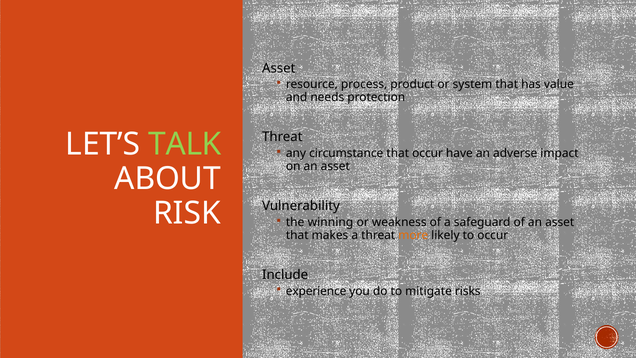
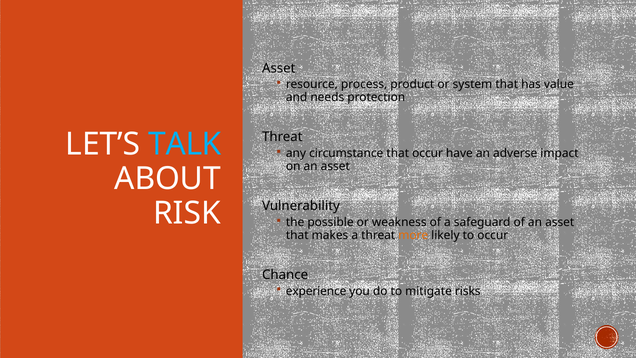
TALK colour: light green -> light blue (185, 144)
winning: winning -> possible (331, 222)
Include: Include -> Chance (285, 275)
